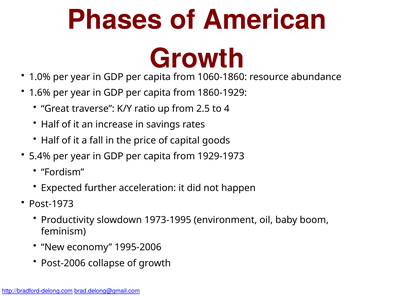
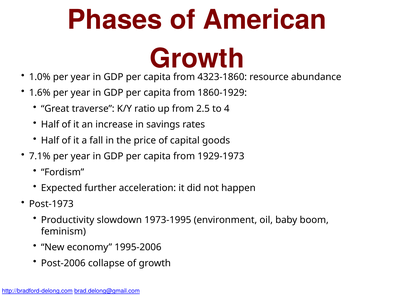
1060-1860: 1060-1860 -> 4323-1860 (222, 77)
5.4%: 5.4% -> 7.1% (40, 156)
